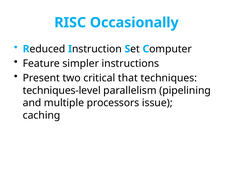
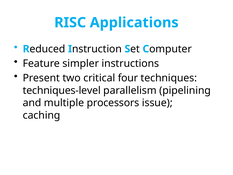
Occasionally: Occasionally -> Applications (134, 23)
that: that -> four (128, 78)
